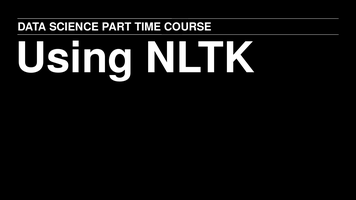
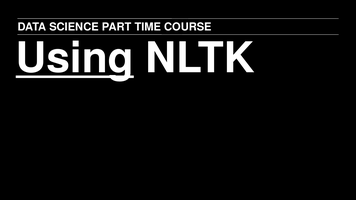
Using underline: none -> present (75, 58)
